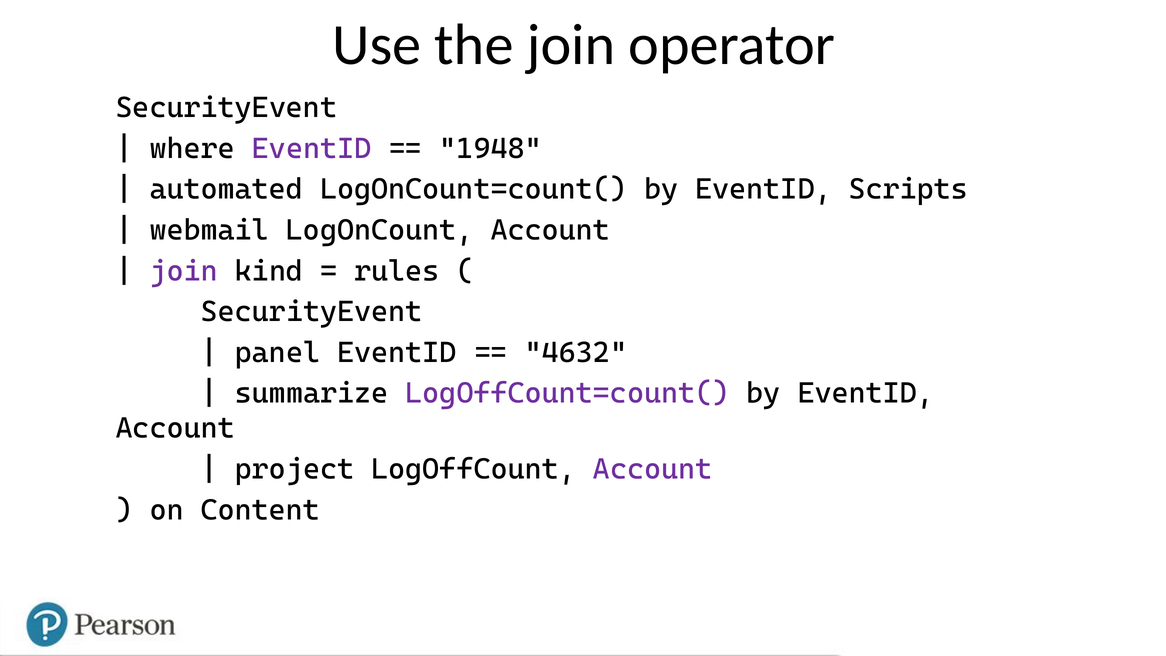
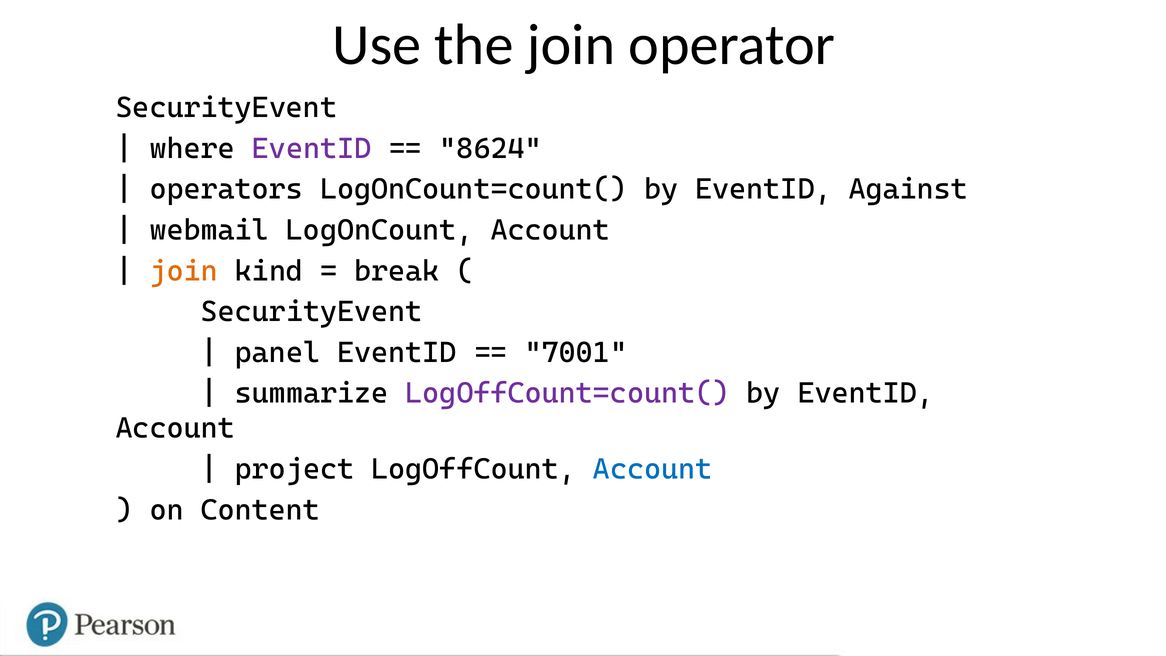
1948: 1948 -> 8624 (491, 148)
automated: automated -> operators (226, 189)
Scripts: Scripts -> Against (908, 189)
join colour: purple -> orange (184, 271)
rules: rules -> break (397, 271)
4632: 4632 -> 7001 (576, 352)
Account colour: purple -> blue (653, 469)
